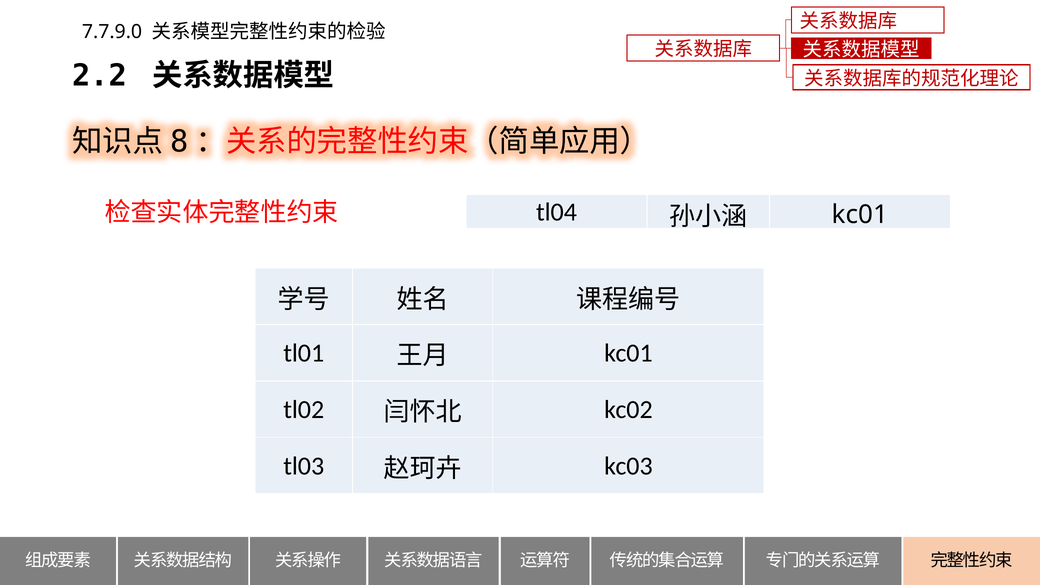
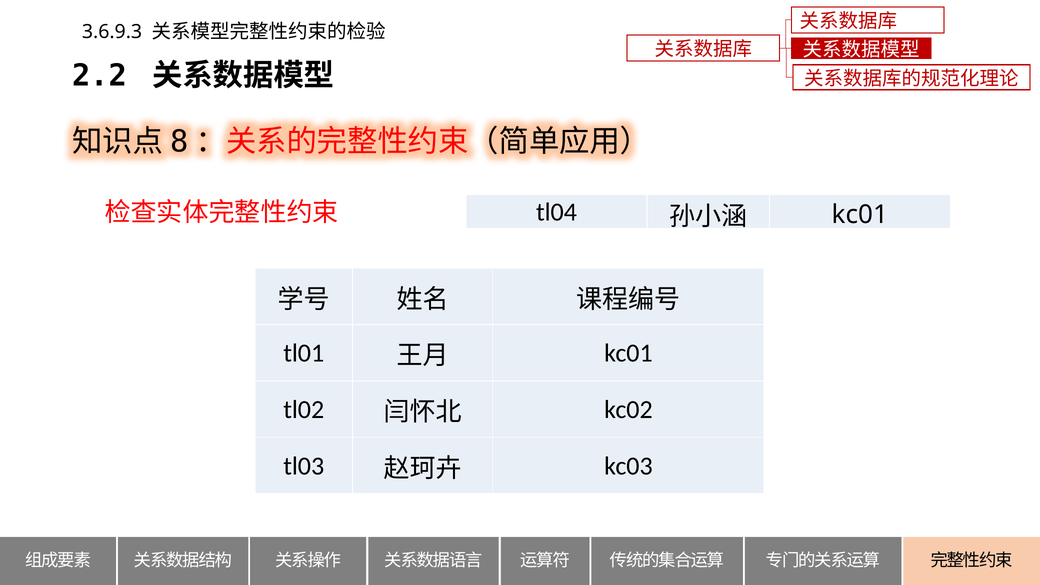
7.7.9.0: 7.7.9.0 -> 3.6.9.3 (112, 32)
